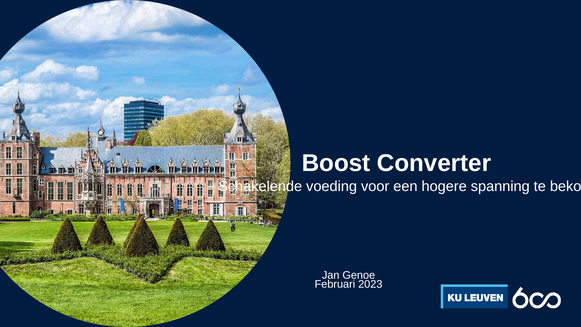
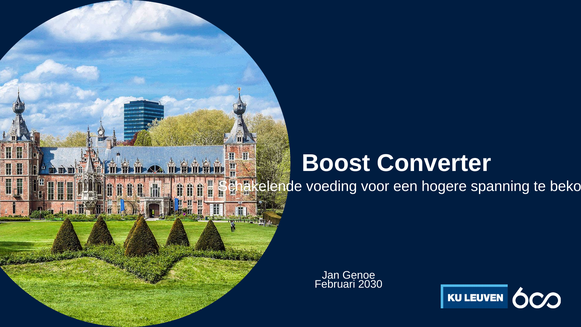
2023: 2023 -> 2030 (370, 284)
